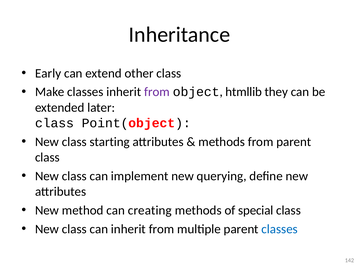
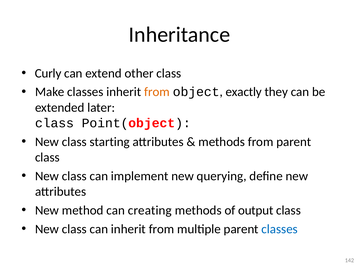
Early: Early -> Curly (48, 73)
from colour: purple -> orange (157, 92)
htmllib: htmllib -> exactly (244, 92)
special: special -> output (256, 210)
